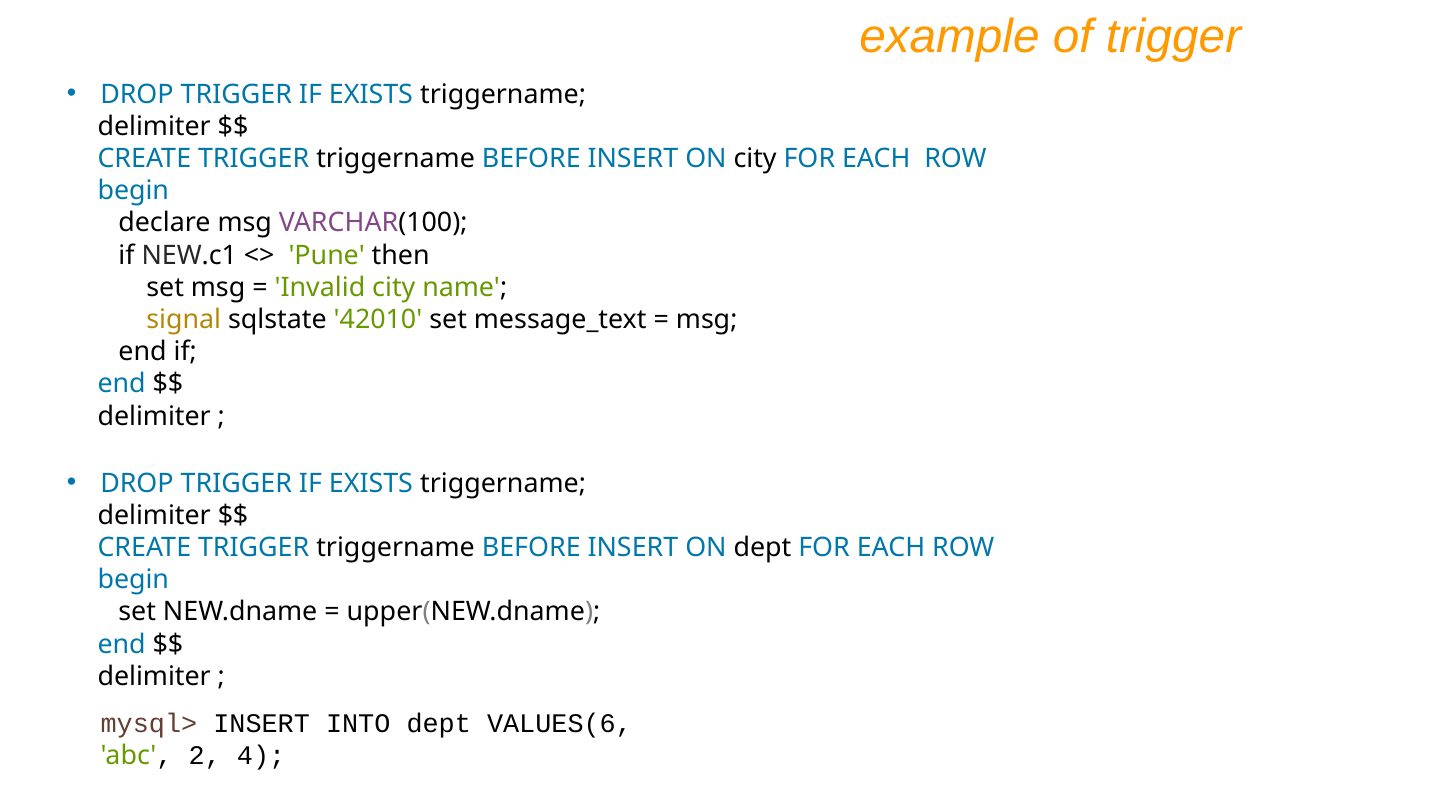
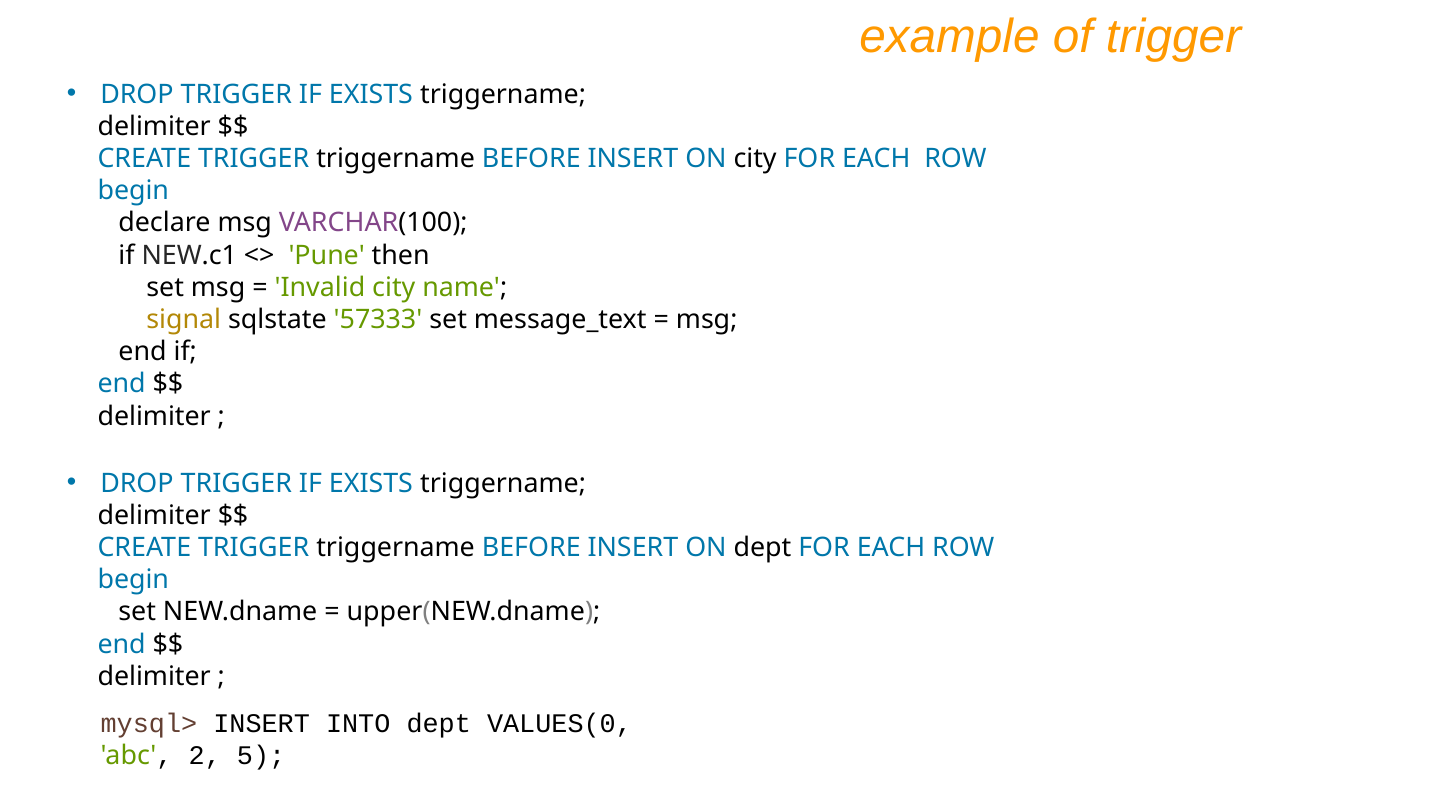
42010: 42010 -> 57333 (378, 320)
VALUES(6: VALUES(6 -> VALUES(0 (559, 723)
4: 4 -> 5 (261, 756)
